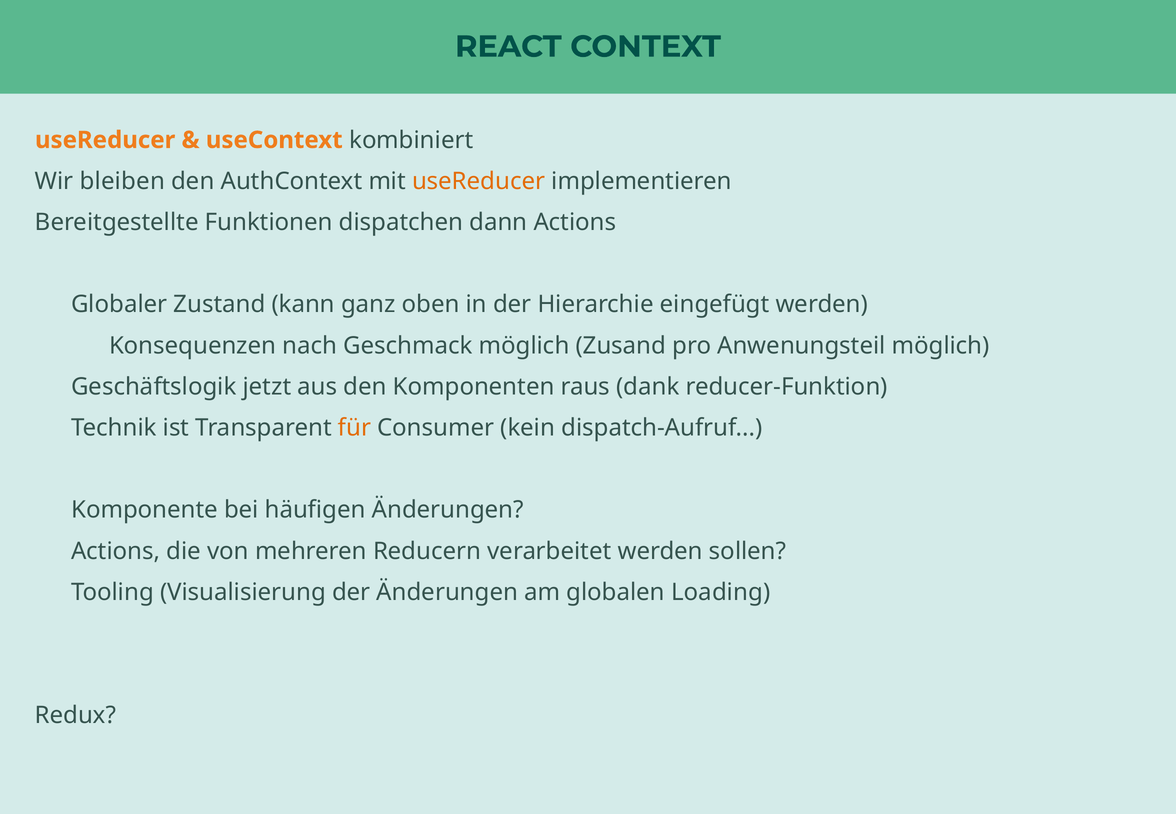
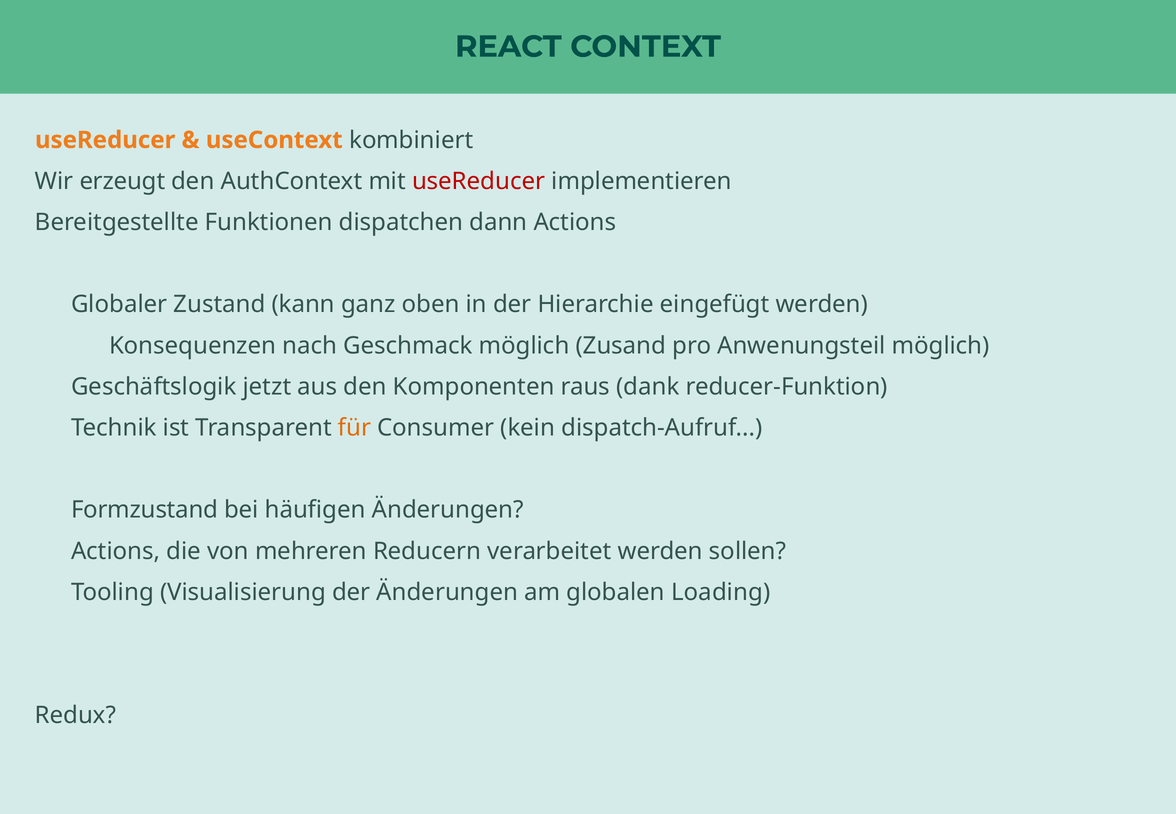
bleiben: bleiben -> erzeugt (122, 181)
useReducer colour: orange -> red (479, 181)
Komponente: Komponente -> Formzustand (145, 510)
